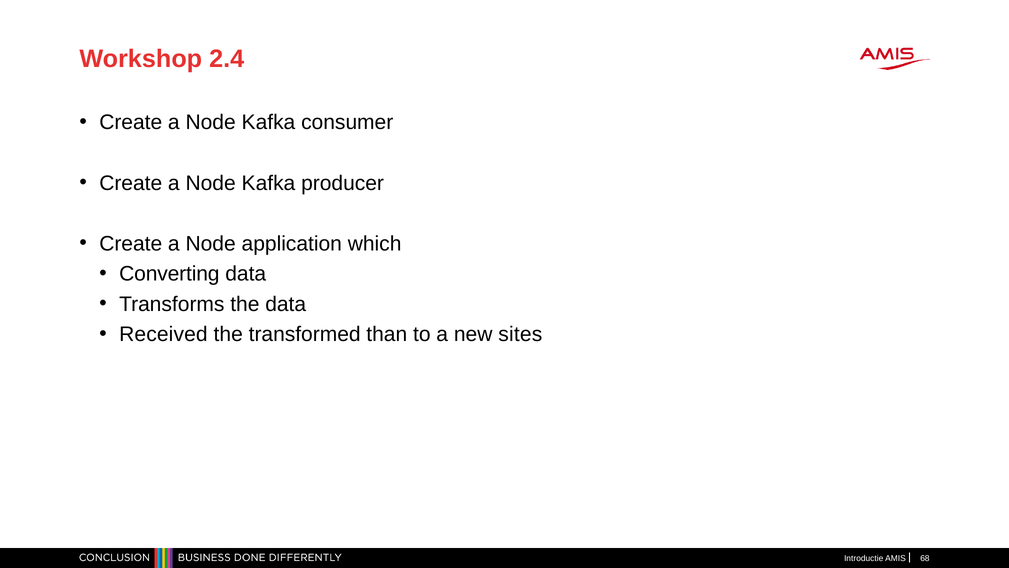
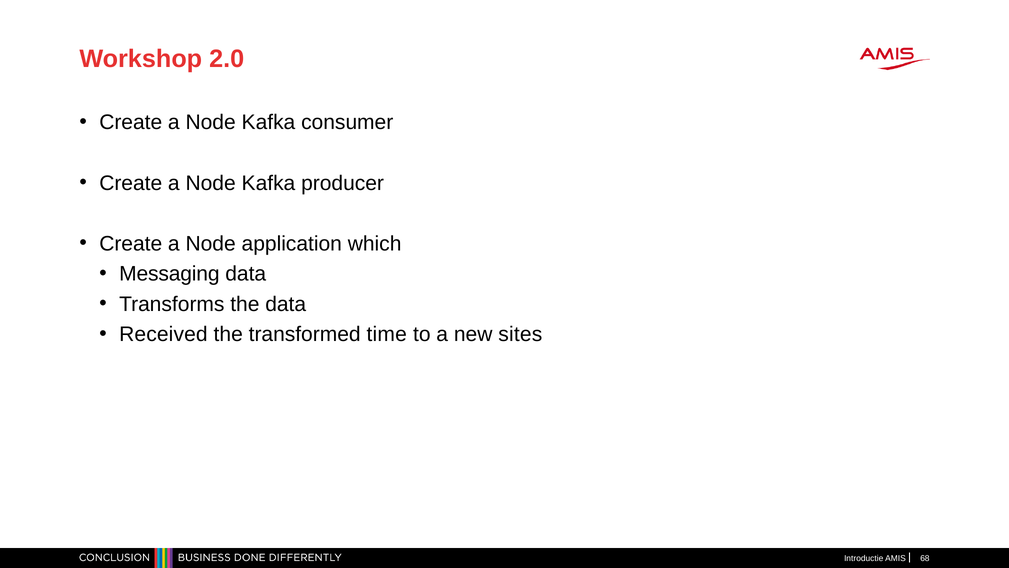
2.4: 2.4 -> 2.0 (227, 59)
Converting: Converting -> Messaging (169, 274)
than: than -> time (387, 334)
